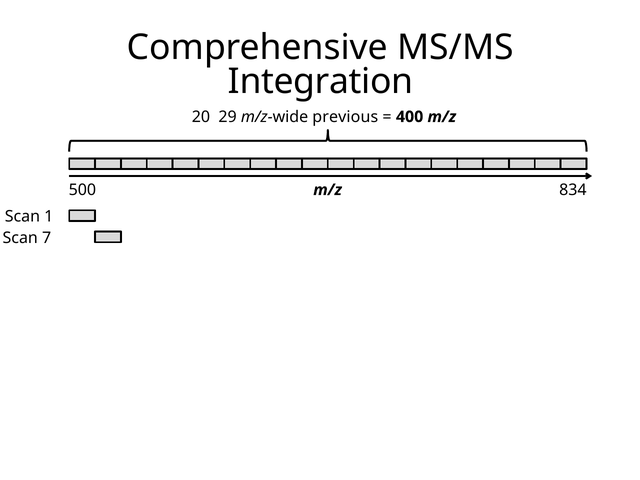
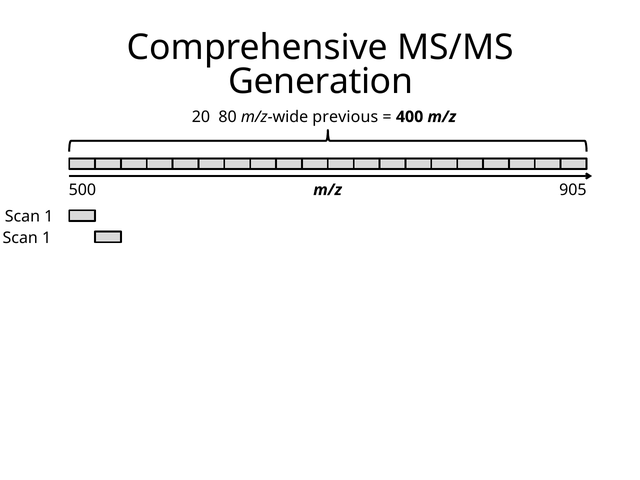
Integration: Integration -> Generation (321, 82)
29: 29 -> 80 (228, 117)
834: 834 -> 905 (573, 190)
7: 7 -> 1 (47, 238)
